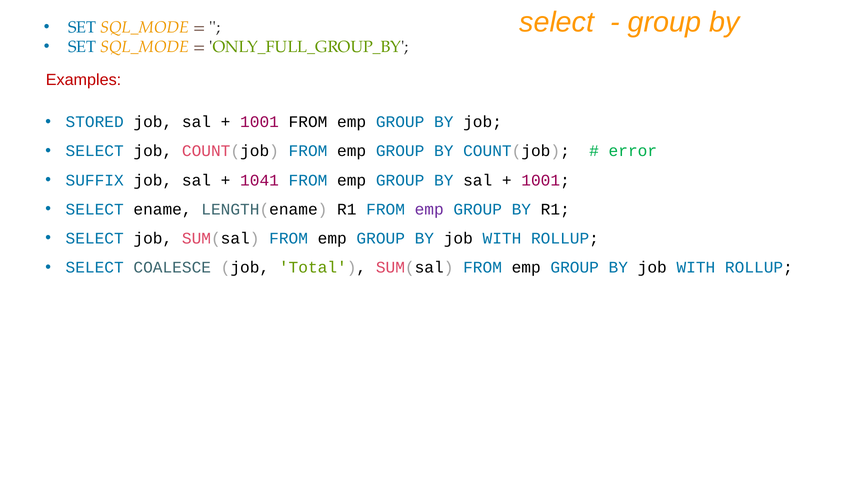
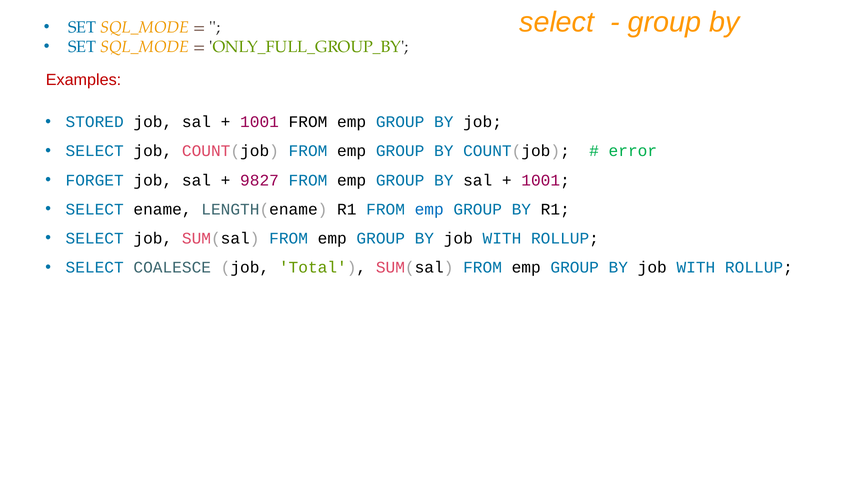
SUFFIX: SUFFIX -> FORGET (95, 180)
1041: 1041 -> 9827 (260, 180)
emp colour: purple -> blue (429, 209)
